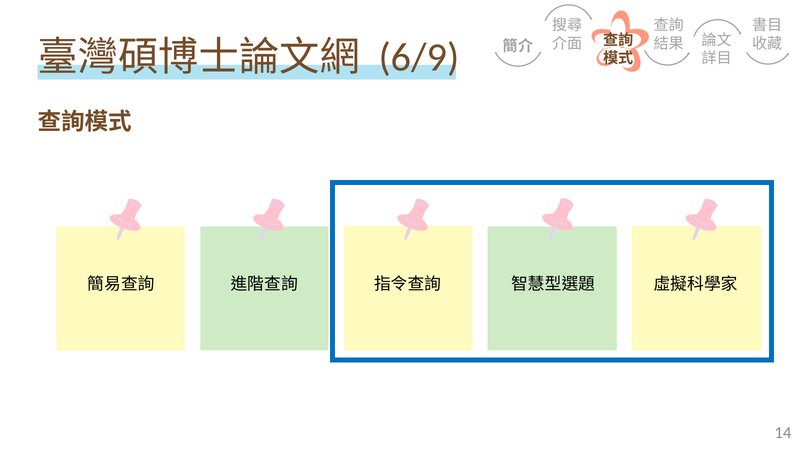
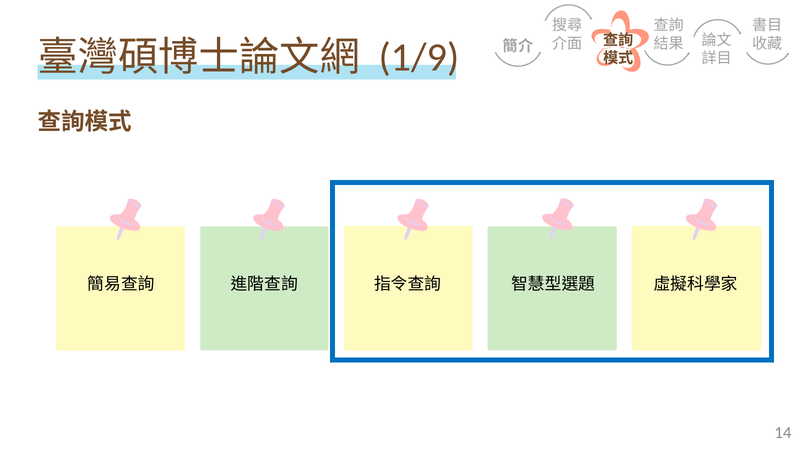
6/9: 6/9 -> 1/9 (419, 58)
